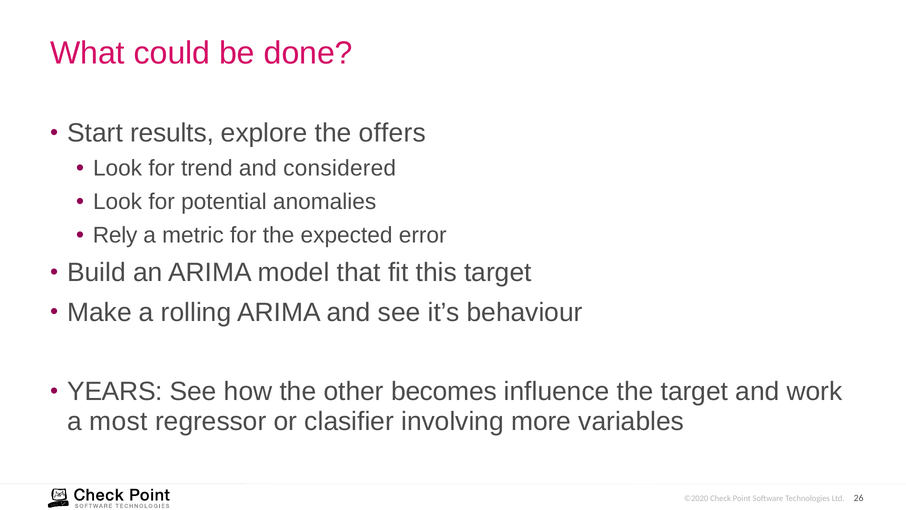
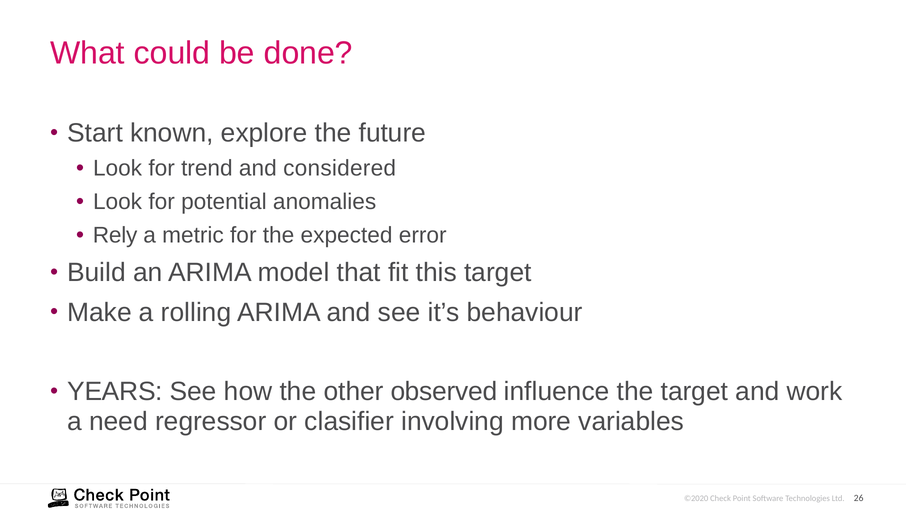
results: results -> known (172, 133)
offers: offers -> future (392, 133)
becomes: becomes -> observed (444, 391)
most: most -> need (118, 421)
